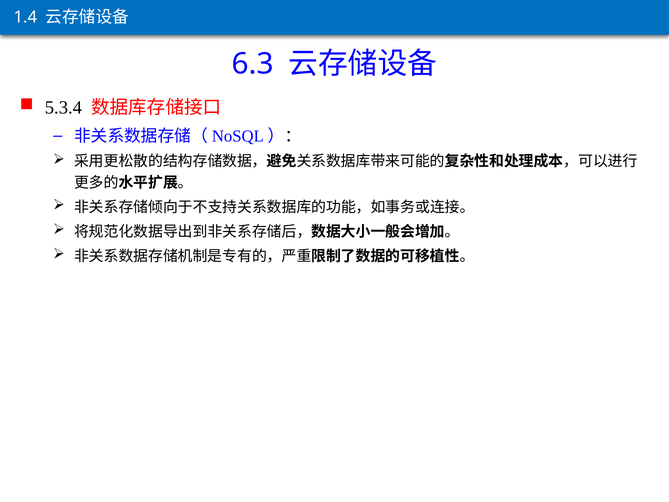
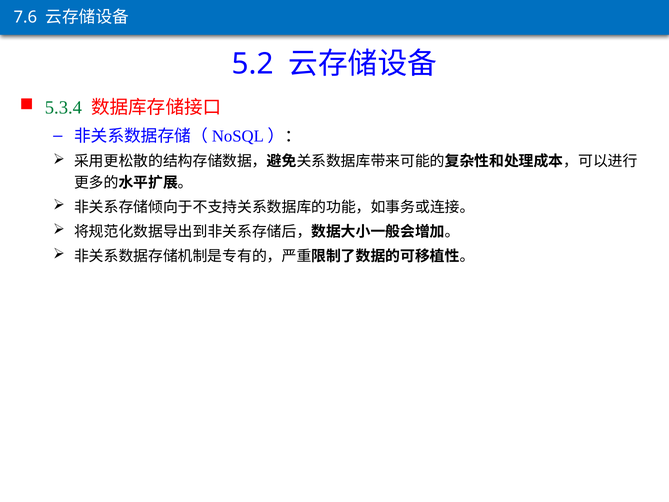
1.4: 1.4 -> 7.6 (25, 17)
6.3: 6.3 -> 5.2 (253, 64)
5.3.4 colour: black -> green (63, 108)
